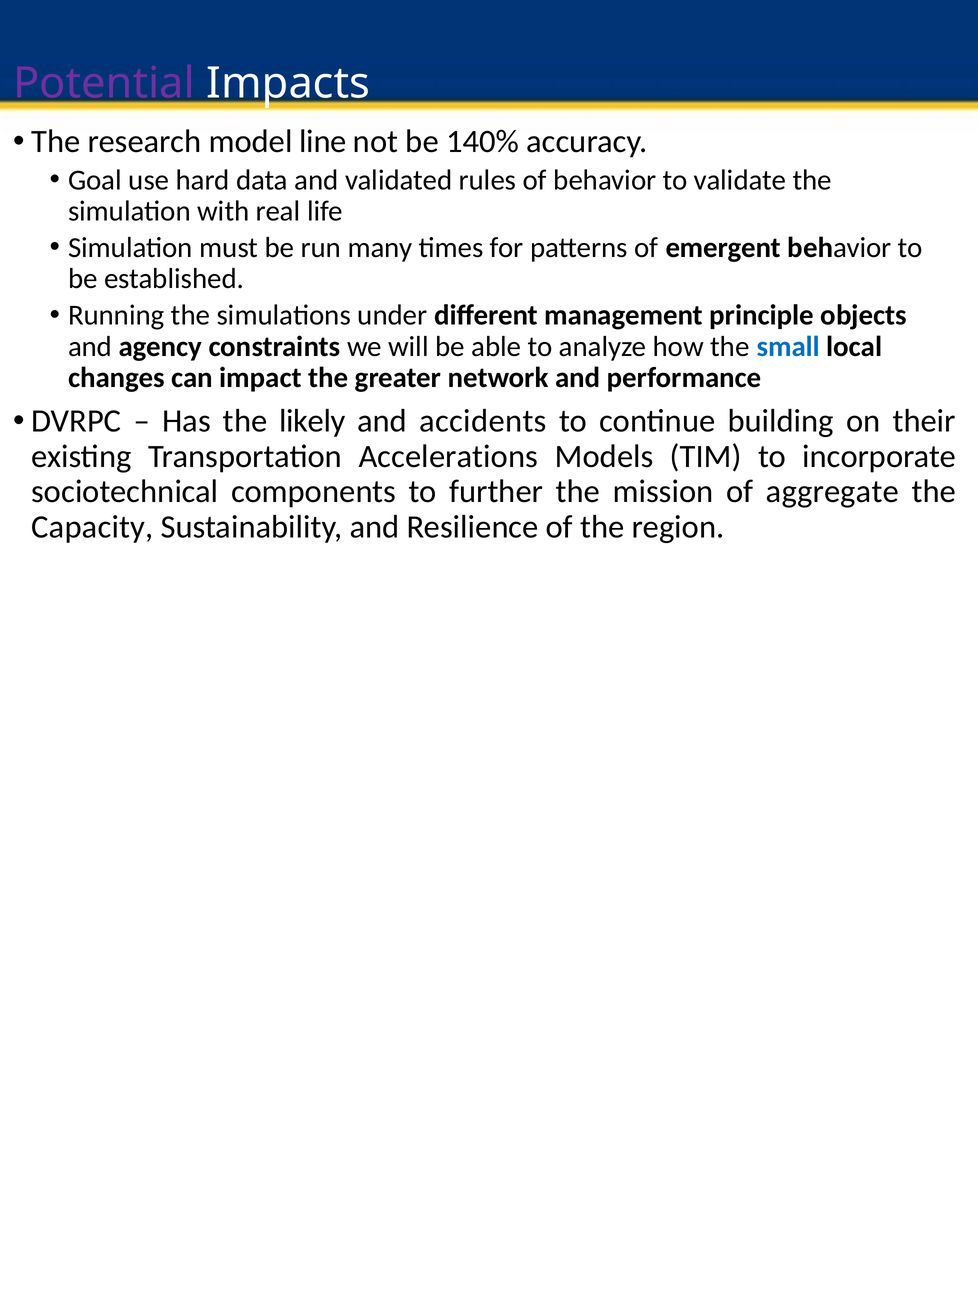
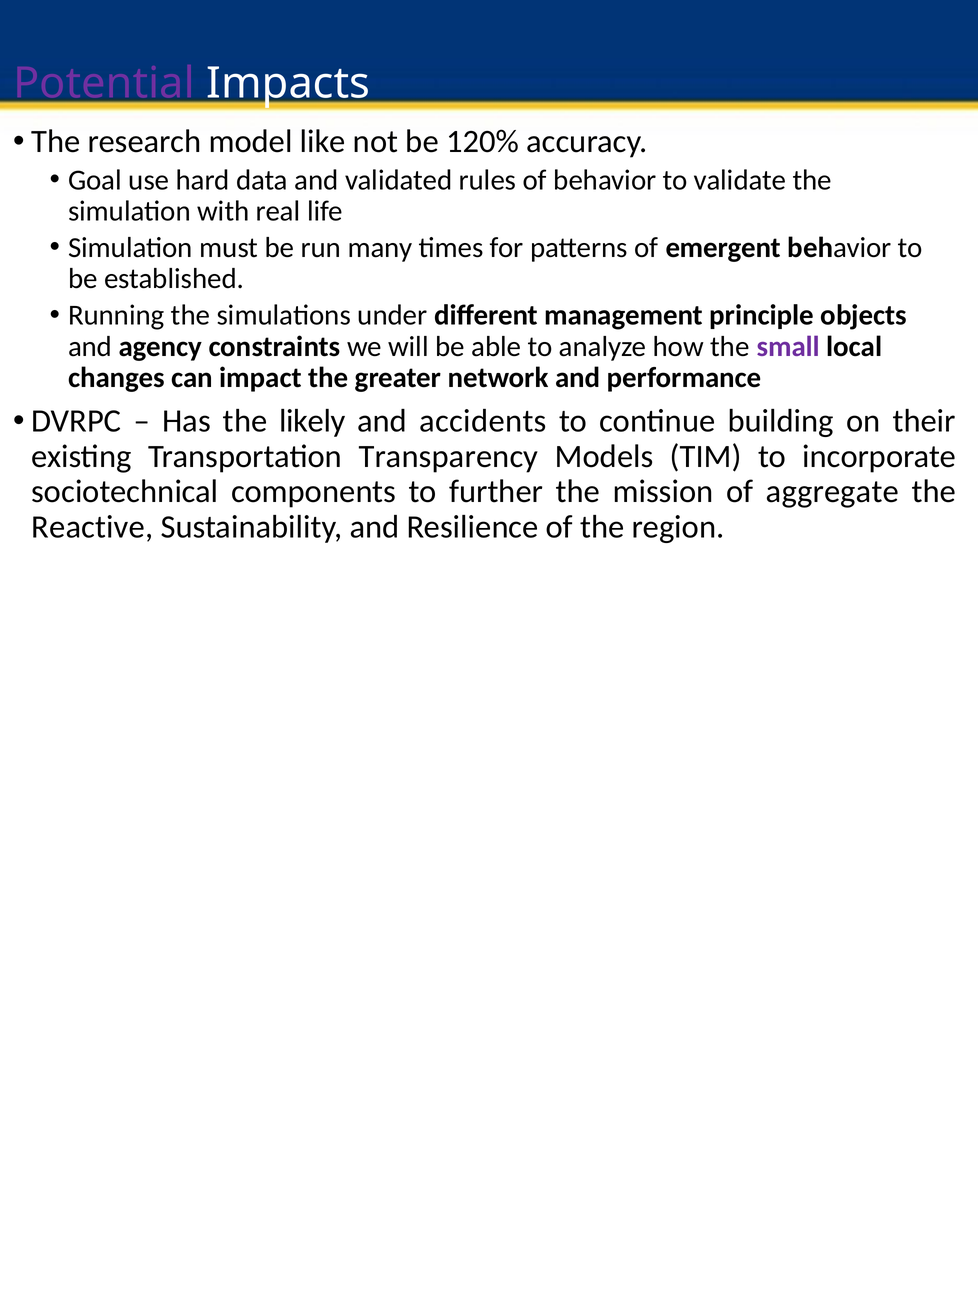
line: line -> like (323, 142)
140%: 140% -> 120% (483, 142)
small colour: blue -> purple (788, 346)
Accelerations: Accelerations -> Transparency (448, 456)
Capacity: Capacity -> Reactive (92, 527)
